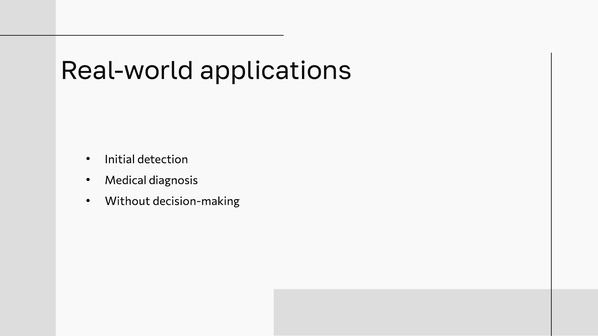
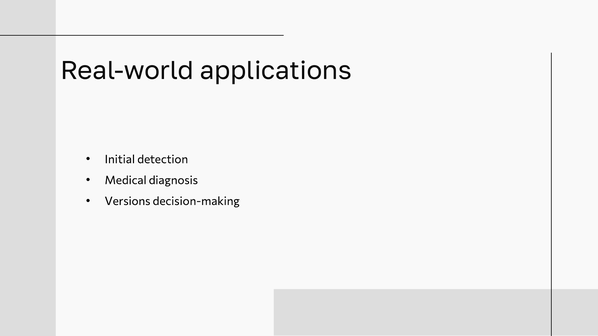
Without: Without -> Versions (128, 201)
